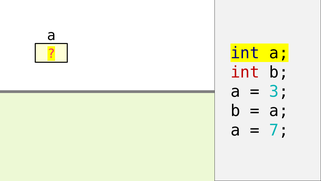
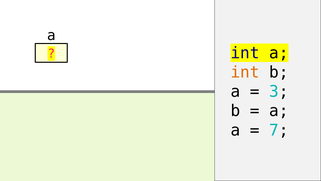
int colour: red -> orange (245, 72)
